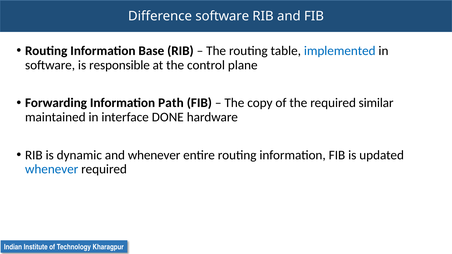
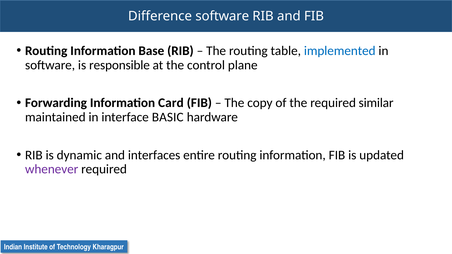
Path: Path -> Card (171, 103)
DONE: DONE -> BASIC (168, 117)
and whenever: whenever -> interfaces (154, 155)
whenever colour: blue -> purple (52, 169)
